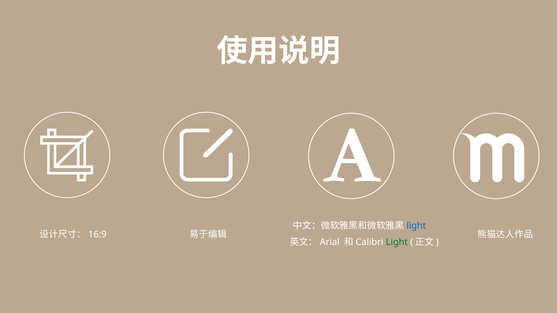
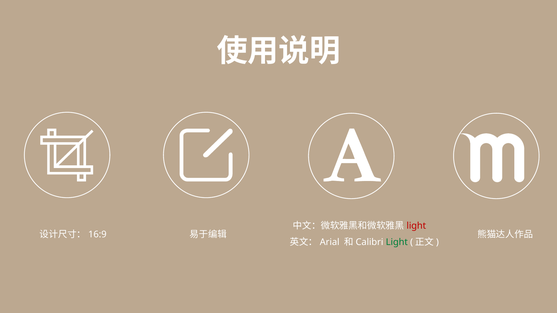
light colour: blue -> red (416, 226)
